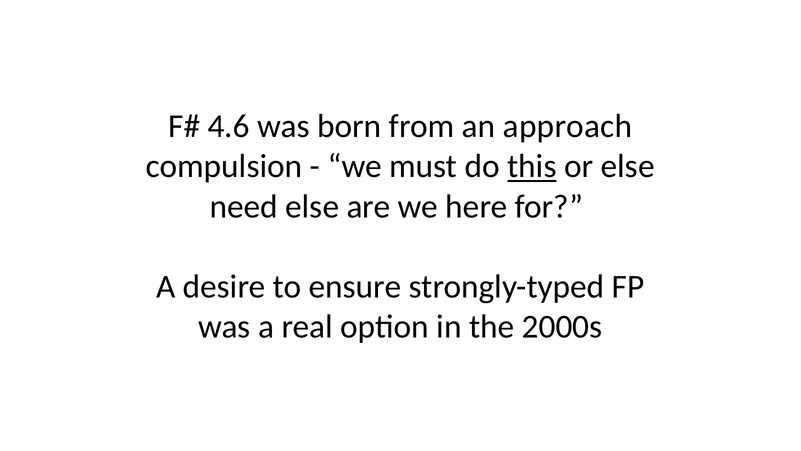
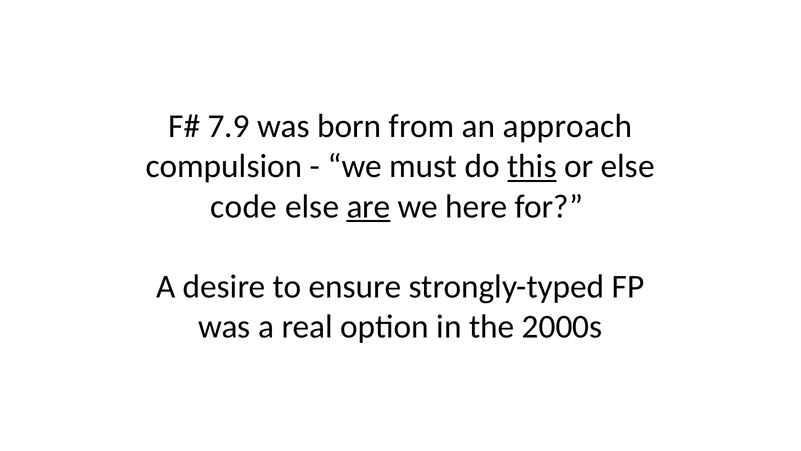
4.6: 4.6 -> 7.9 (229, 126)
need: need -> code (244, 206)
are underline: none -> present (369, 206)
